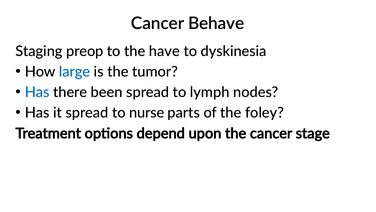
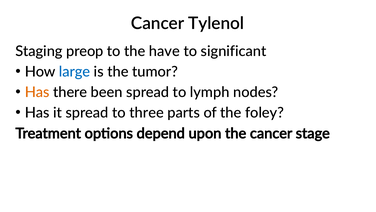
Behave: Behave -> Tylenol (216, 23)
dyskinesia: dyskinesia -> significant (234, 51)
Has colour: blue -> orange (37, 92)
nurse: nurse -> three (147, 113)
